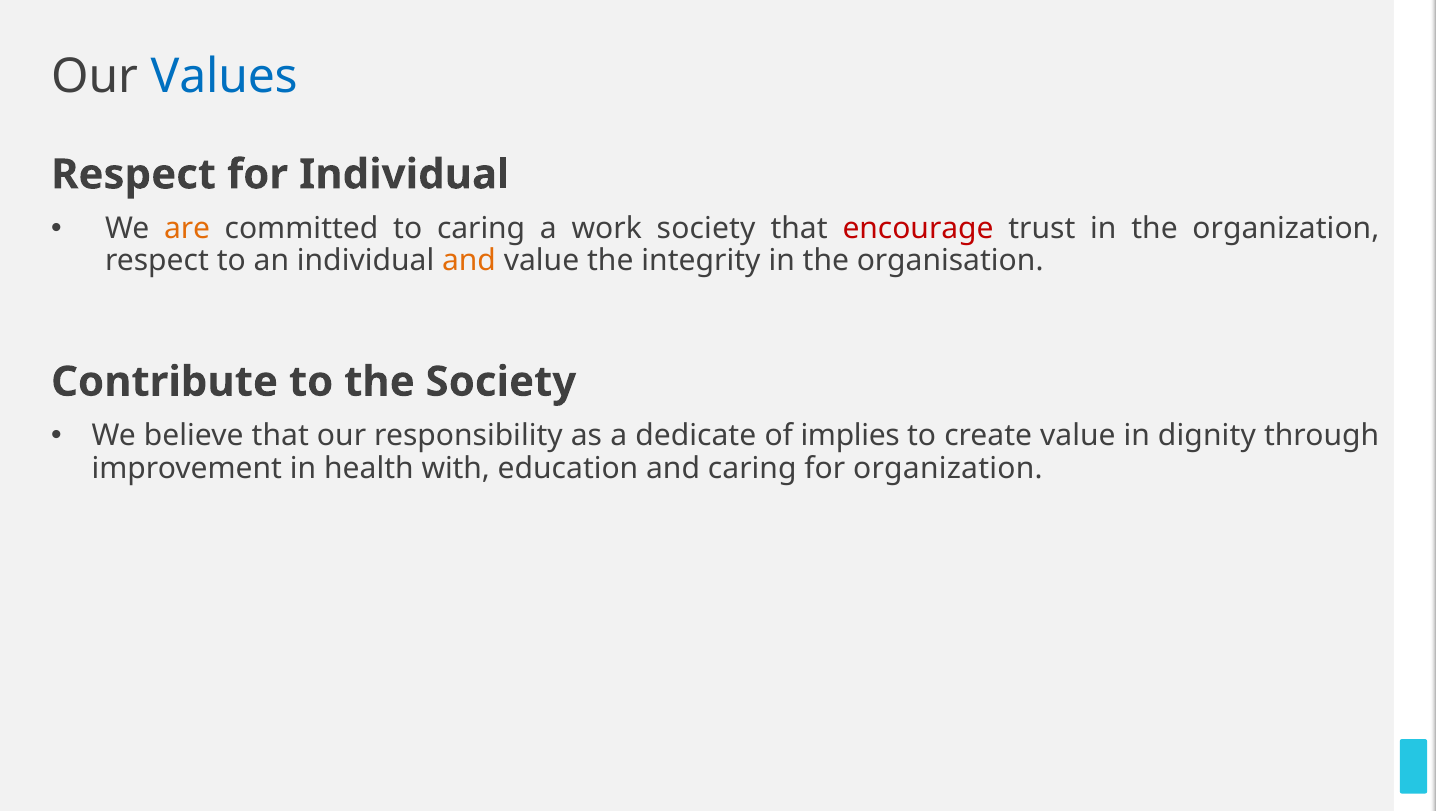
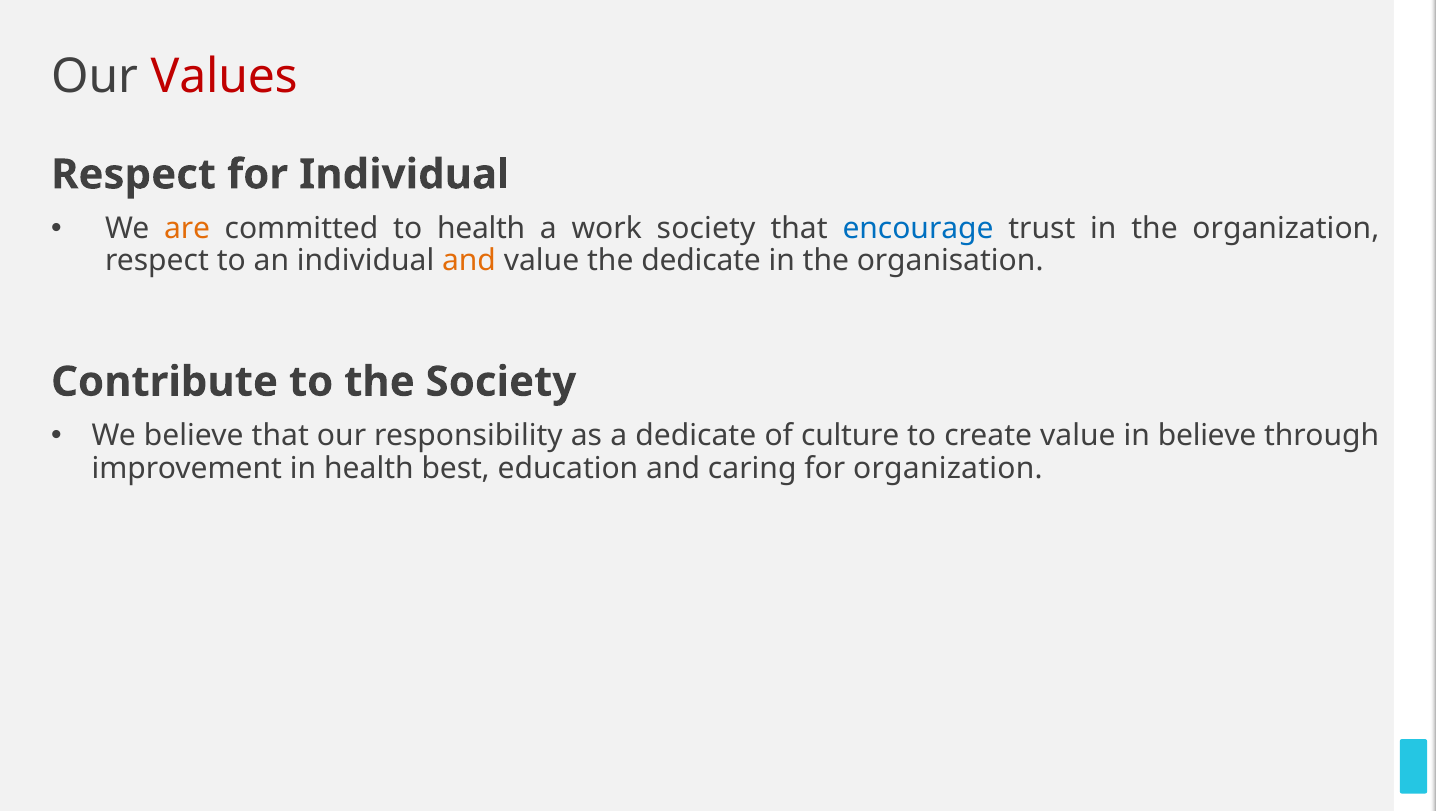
Values colour: blue -> red (224, 76)
to caring: caring -> health (481, 228)
encourage colour: red -> blue (918, 228)
the integrity: integrity -> dedicate (701, 261)
implies: implies -> culture (850, 436)
in dignity: dignity -> believe (1207, 436)
with: with -> best (456, 468)
